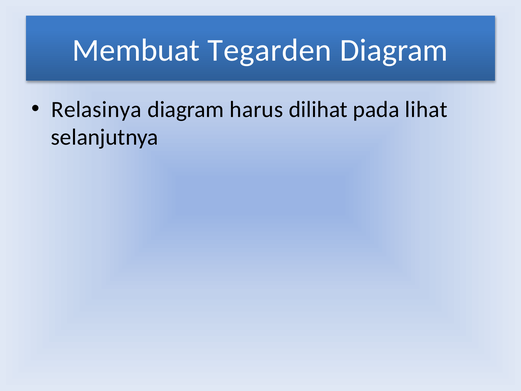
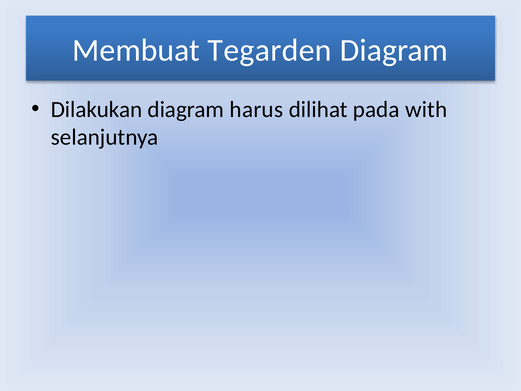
Relasinya: Relasinya -> Dilakukan (97, 109)
lihat: lihat -> with (426, 109)
